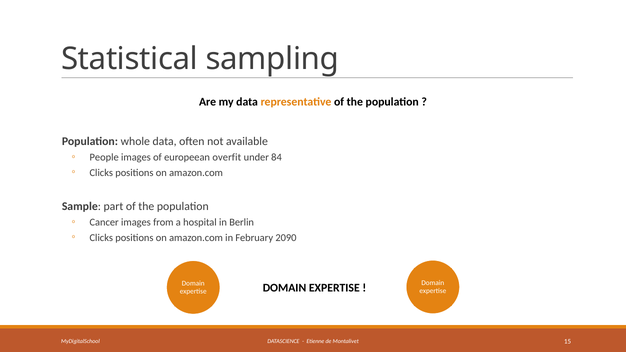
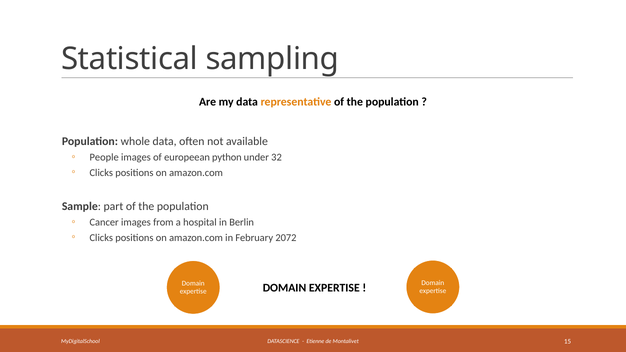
overfit: overfit -> python (227, 158)
84: 84 -> 32 (277, 158)
2090: 2090 -> 2072 (286, 238)
